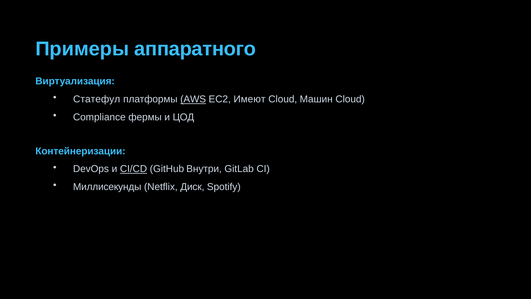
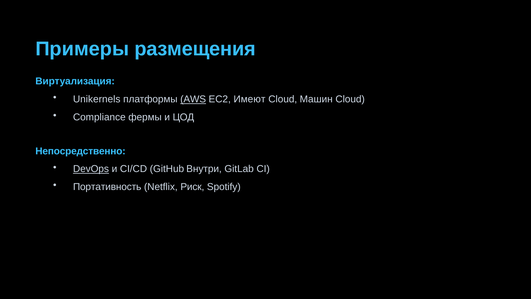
аппаратного: аппаратного -> размещения (195, 49)
Статефул: Статефул -> Unikernels (97, 99)
Контейнеризации: Контейнеризации -> Непосредственно (80, 151)
DevOps underline: none -> present (91, 169)
CI/CD underline: present -> none (133, 169)
Миллисекунды: Миллисекунды -> Портативность (107, 187)
Диск: Диск -> Риск (192, 187)
